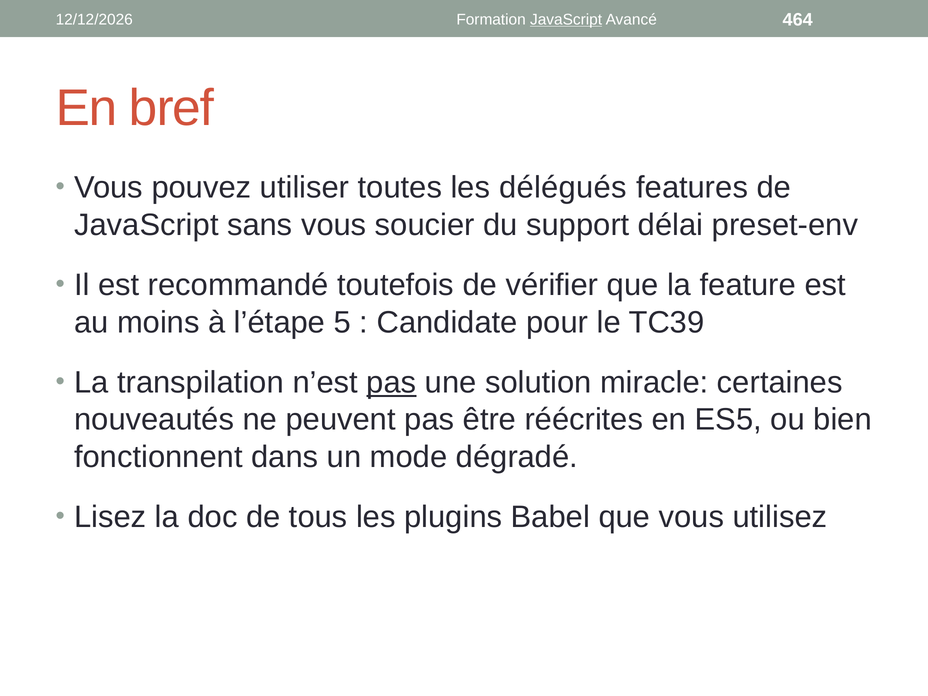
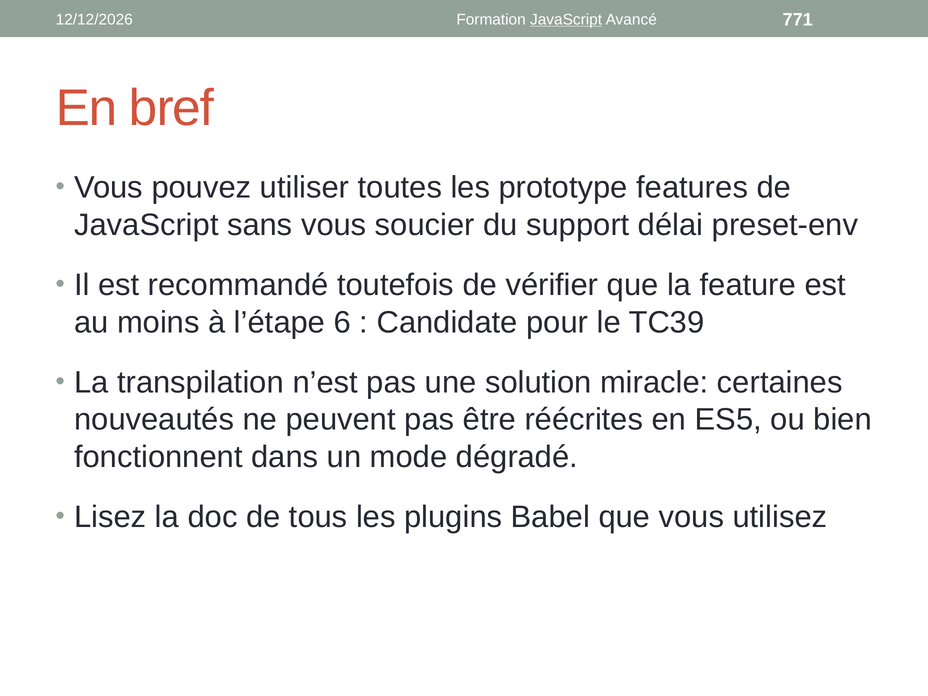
464: 464 -> 771 (798, 20)
délégués: délégués -> prototype (563, 188)
5: 5 -> 6 (342, 322)
pas underline: present -> none (391, 383)
